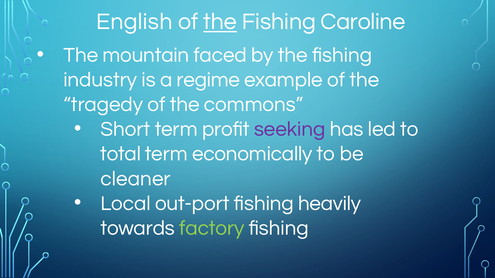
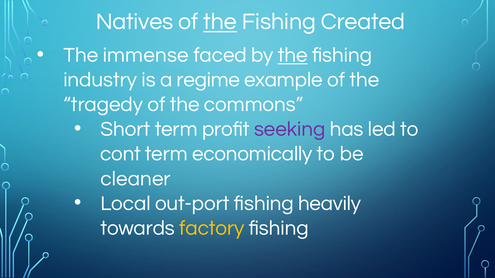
English: English -> Natives (135, 22)
Caroline: Caroline -> Created (363, 22)
mountain: mountain -> immense (146, 55)
the underline: none -> present (293, 55)
total: total -> cont (121, 154)
factory colour: light green -> yellow (212, 228)
